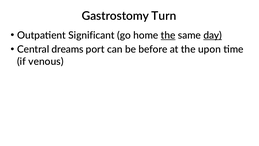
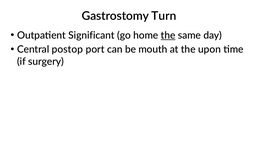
day underline: present -> none (213, 35)
dreams: dreams -> postop (67, 49)
before: before -> mouth (153, 49)
venous: venous -> surgery (46, 61)
